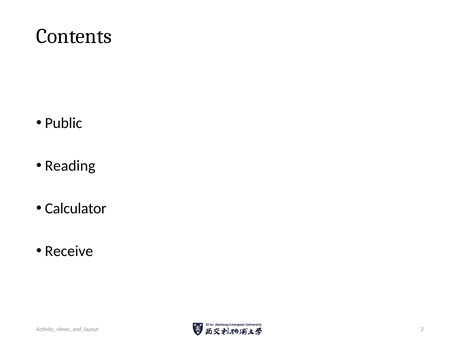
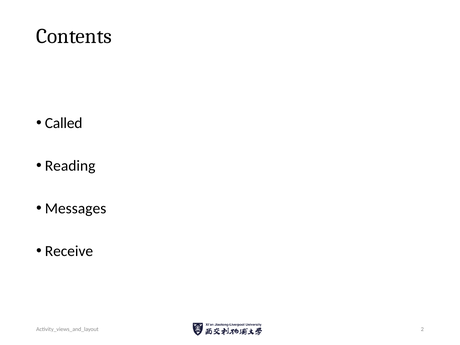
Public: Public -> Called (64, 123)
Calculator: Calculator -> Messages (76, 208)
